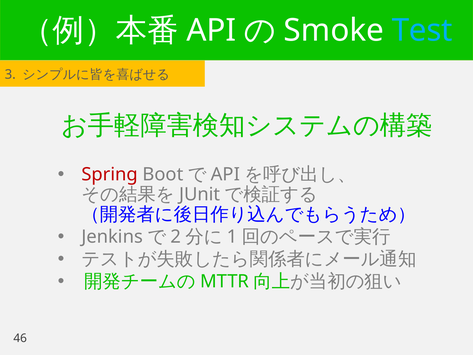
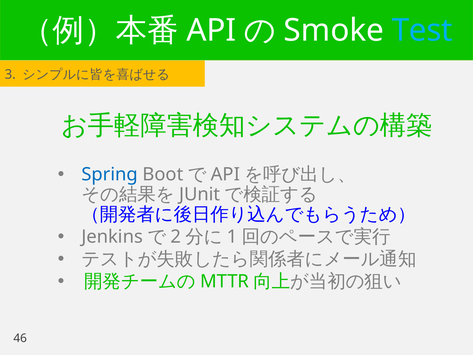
Spring colour: red -> blue (110, 174)
